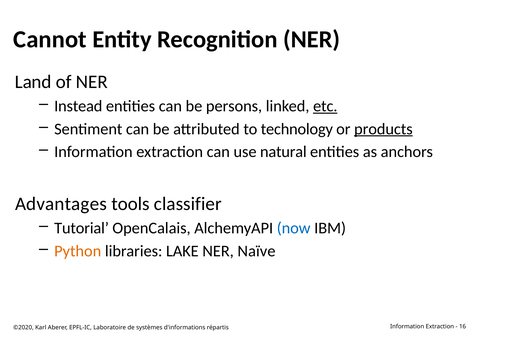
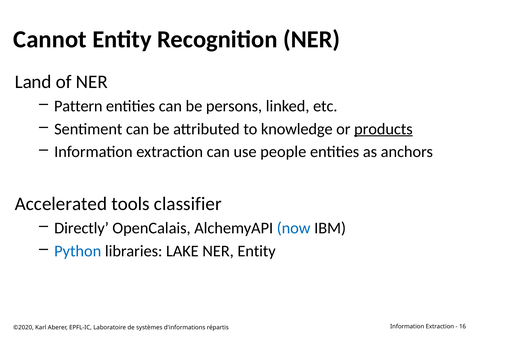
Instead: Instead -> Pattern (78, 106)
etc underline: present -> none (325, 106)
technology: technology -> knowledge (297, 129)
natural: natural -> people (283, 152)
Advantages: Advantages -> Accelerated (61, 203)
Tutorial: Tutorial -> Directly (81, 228)
Python colour: orange -> blue (78, 251)
NER Naïve: Naïve -> Entity (257, 251)
